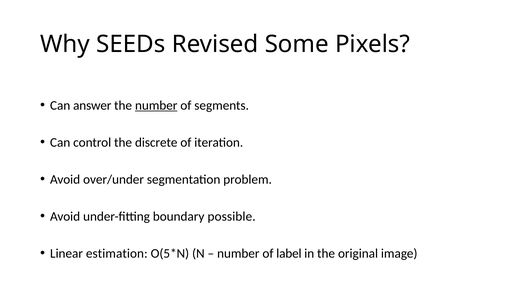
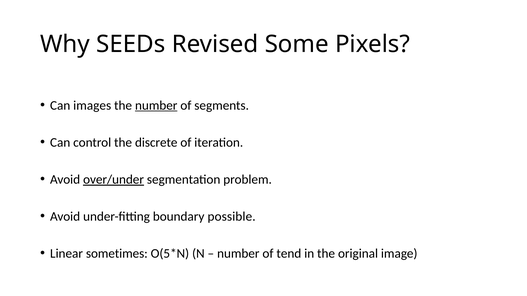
answer: answer -> images (92, 106)
over/under underline: none -> present (114, 180)
estimation: estimation -> sometimes (117, 254)
label: label -> tend (289, 254)
